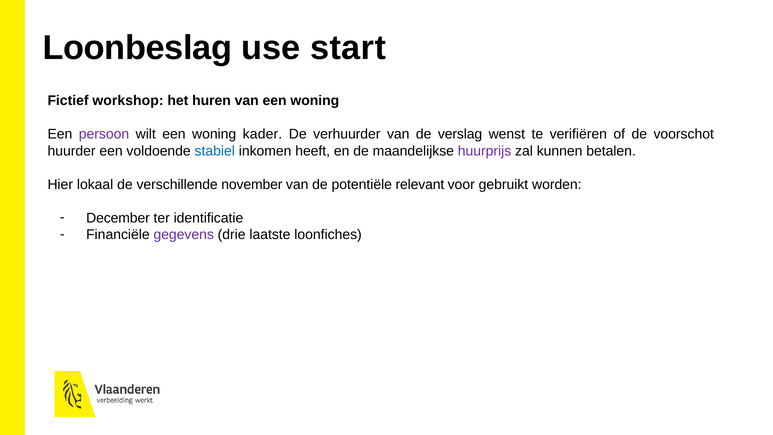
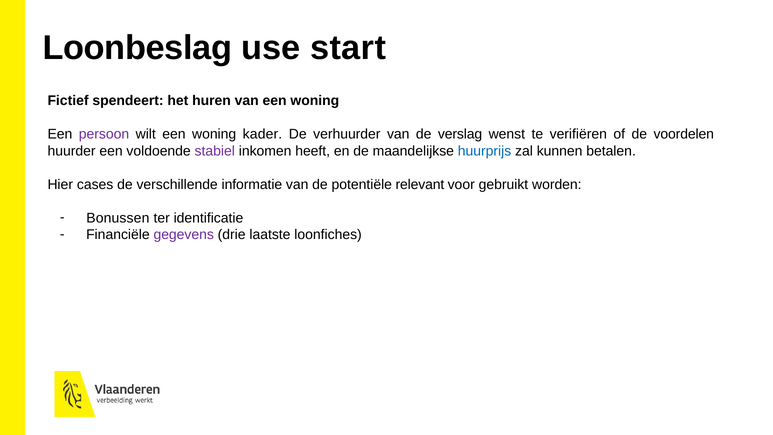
workshop: workshop -> spendeert (128, 101)
voorschot: voorschot -> voordelen (684, 134)
stabiel colour: blue -> purple (215, 151)
huurprijs colour: purple -> blue (485, 151)
lokaal: lokaal -> cases (95, 184)
november: november -> informatie (252, 184)
December: December -> Bonussen (118, 218)
